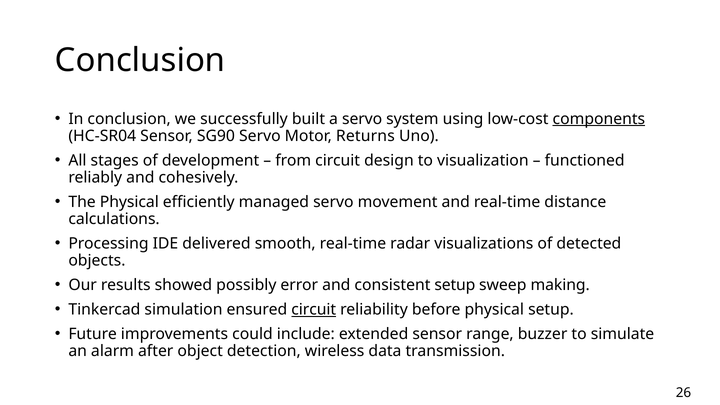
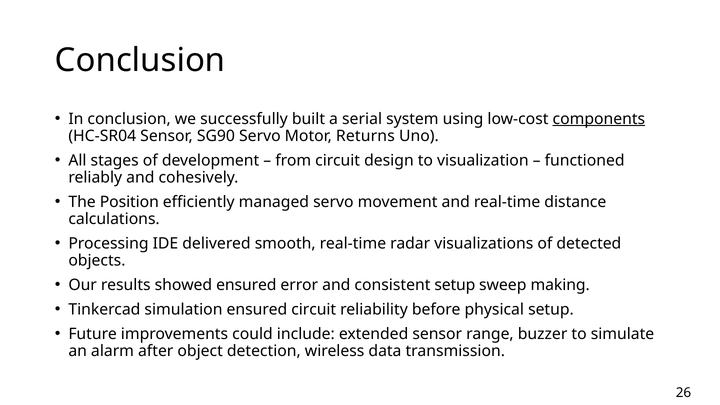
a servo: servo -> serial (362, 119)
The Physical: Physical -> Position (129, 202)
showed possibly: possibly -> ensured (246, 285)
circuit underline: present -> none (314, 310)
